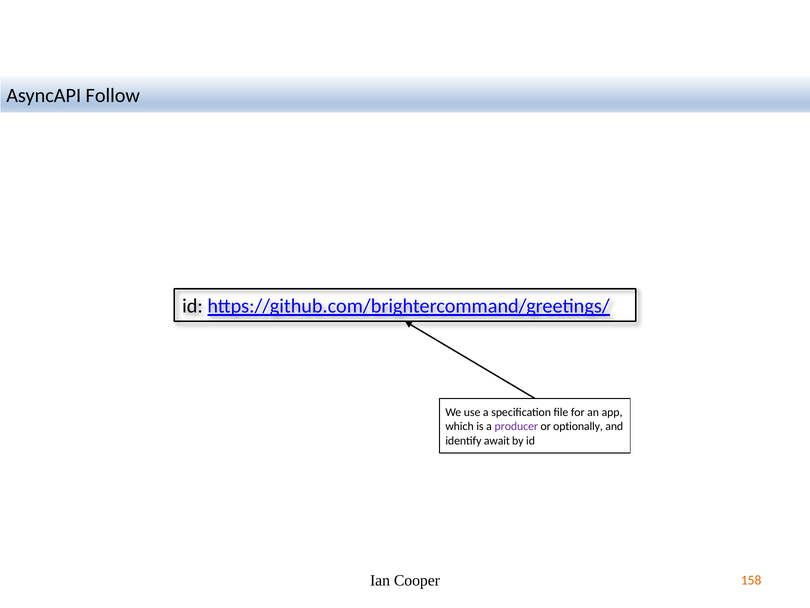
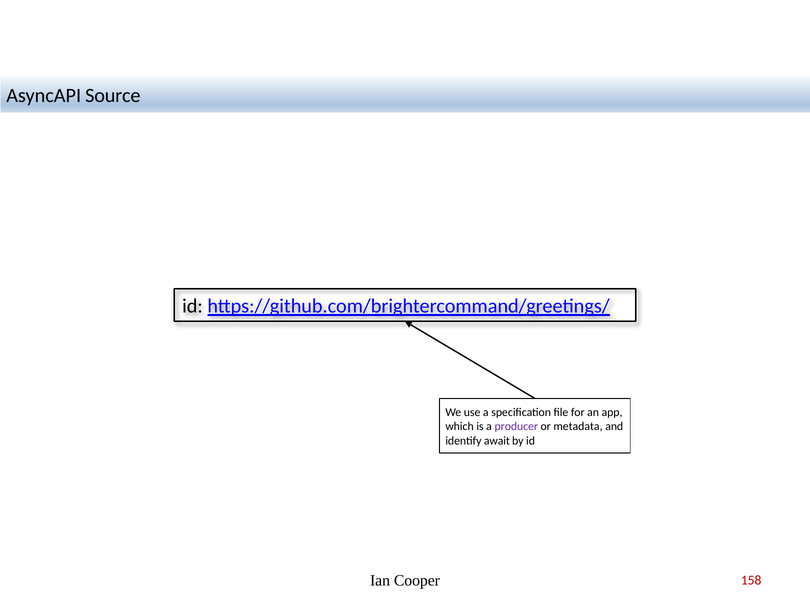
Follow: Follow -> Source (113, 96)
optionally: optionally -> metadata (578, 426)
158 colour: orange -> red (751, 580)
